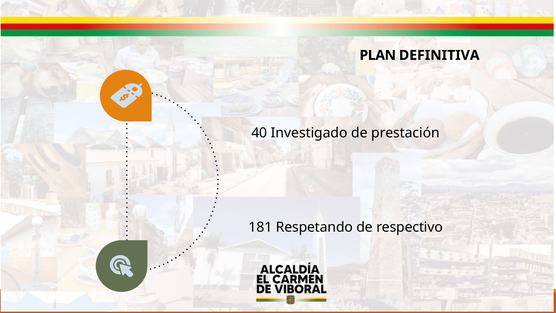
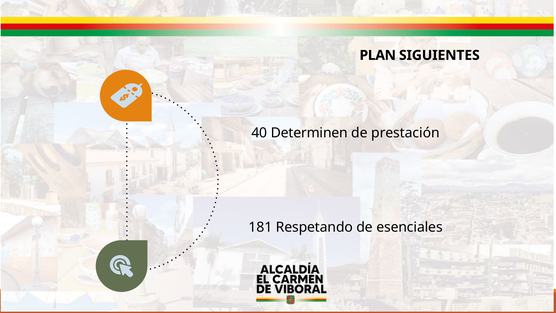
DEFINITIVA: DEFINITIVA -> SIGUIENTES (439, 55)
Investigado: Investigado -> Determinen (309, 133)
respectivo: respectivo -> esenciales (410, 227)
